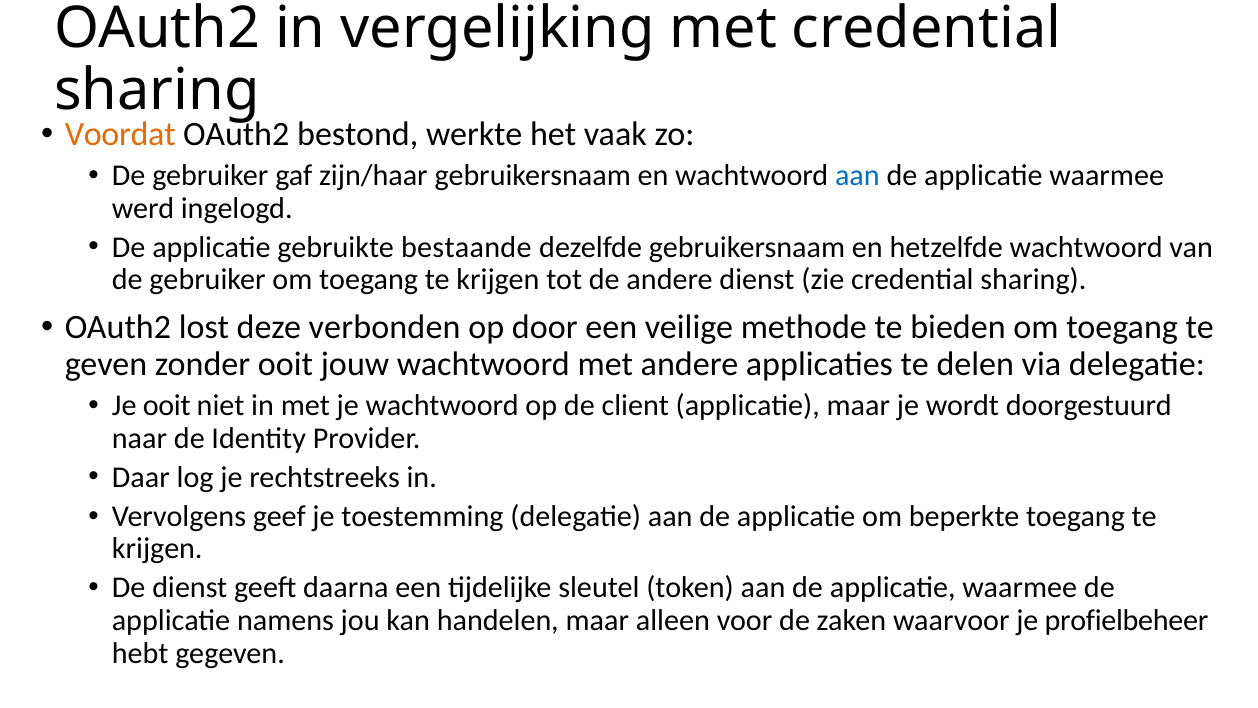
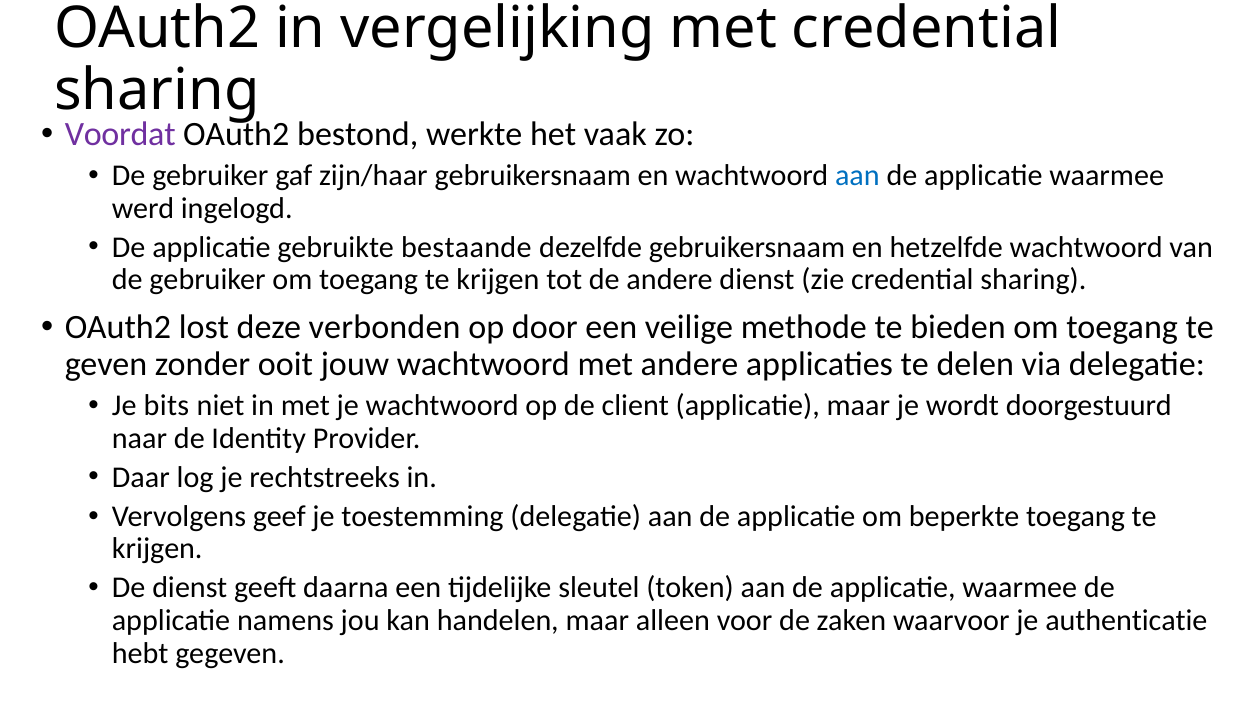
Voordat colour: orange -> purple (120, 134)
Je ooit: ooit -> bits (166, 405)
profielbeheer: profielbeheer -> authenticatie (1126, 620)
